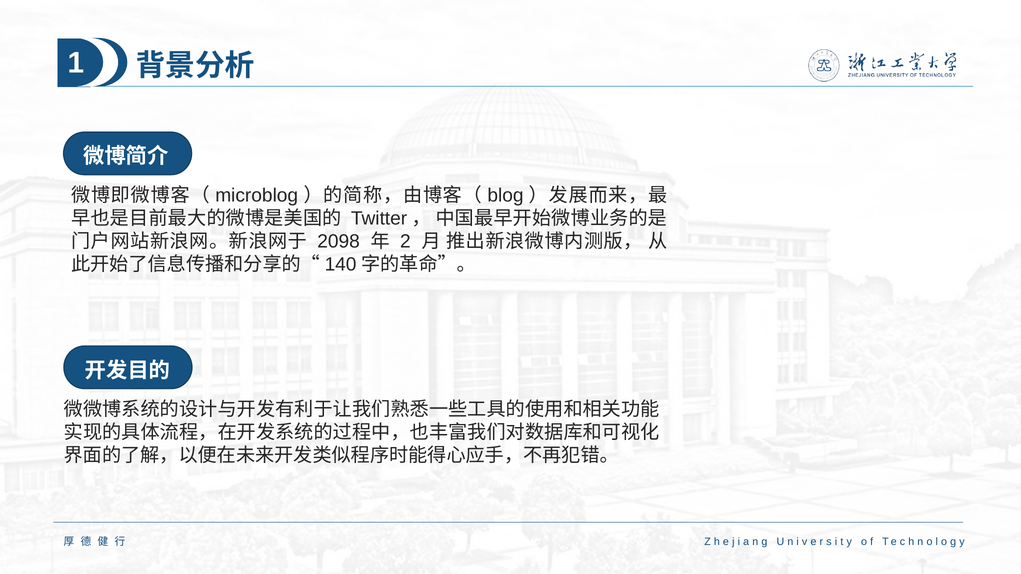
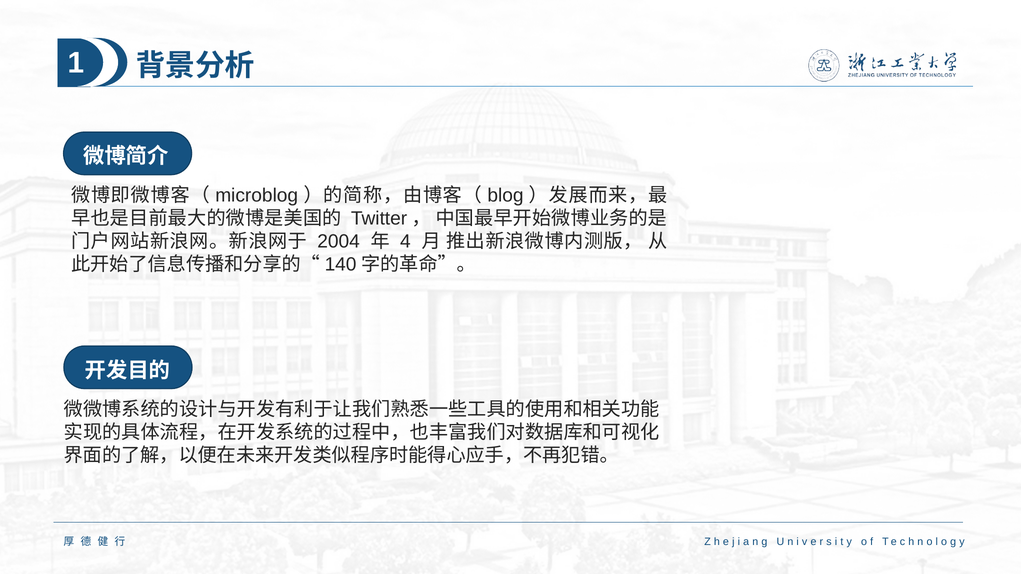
2098: 2098 -> 2004 (339, 242)
2: 2 -> 4 (405, 242)
